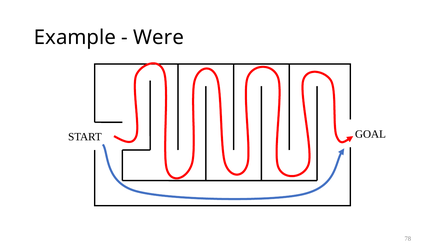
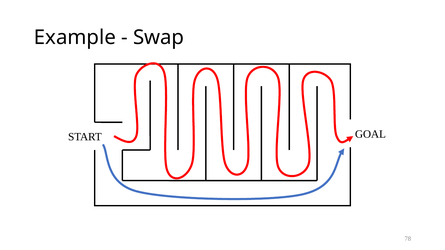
Were: Were -> Swap (159, 37)
